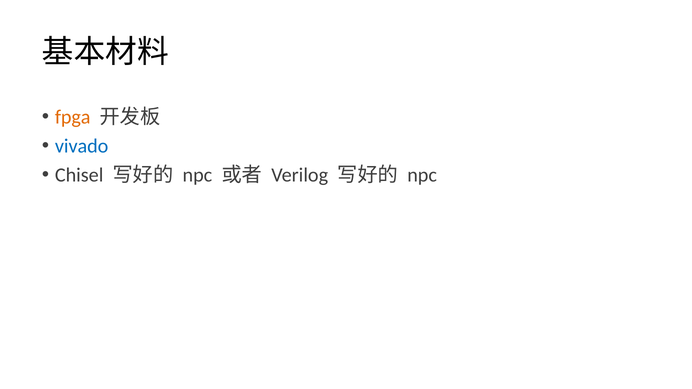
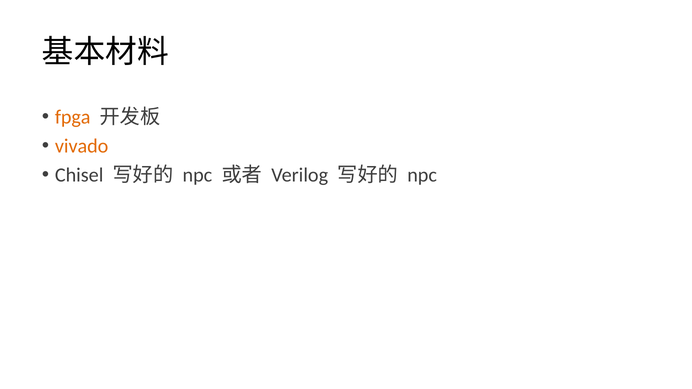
vivado colour: blue -> orange (82, 146)
